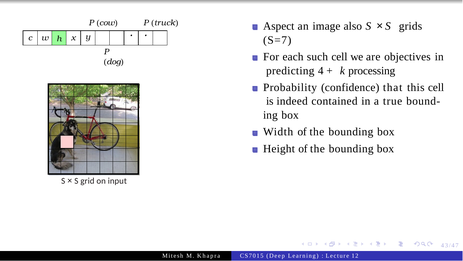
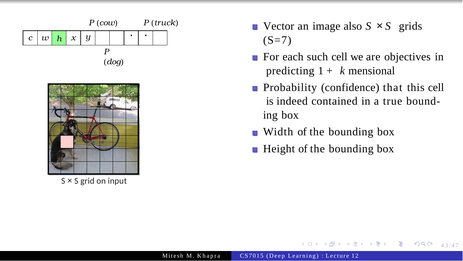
Aspect: Aspect -> Vector (279, 26)
4: 4 -> 1 (321, 71)
processing: processing -> mensional (372, 71)
